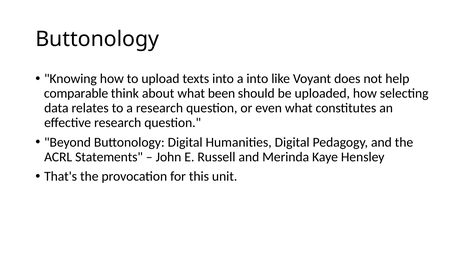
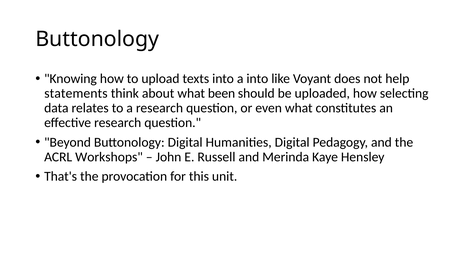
comparable: comparable -> statements (76, 93)
Statements: Statements -> Workshops (109, 157)
